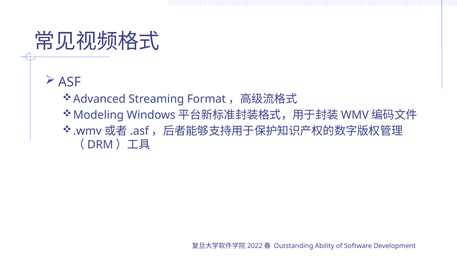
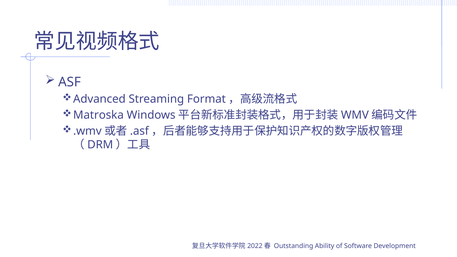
Modeling: Modeling -> Matroska (98, 115)
